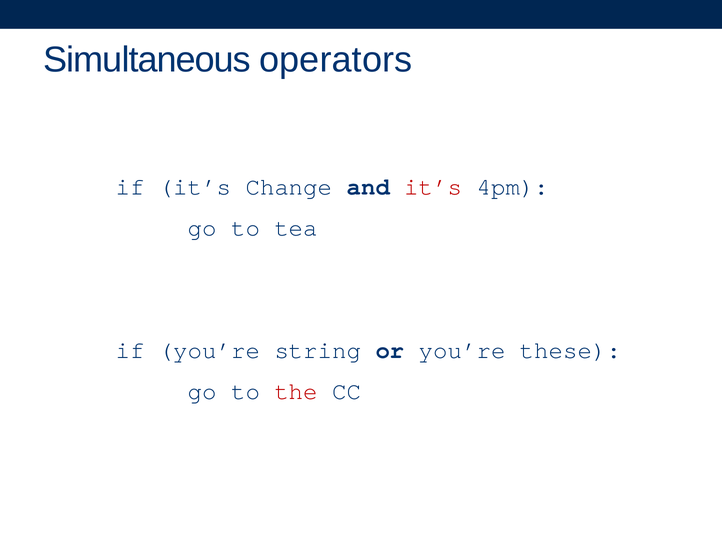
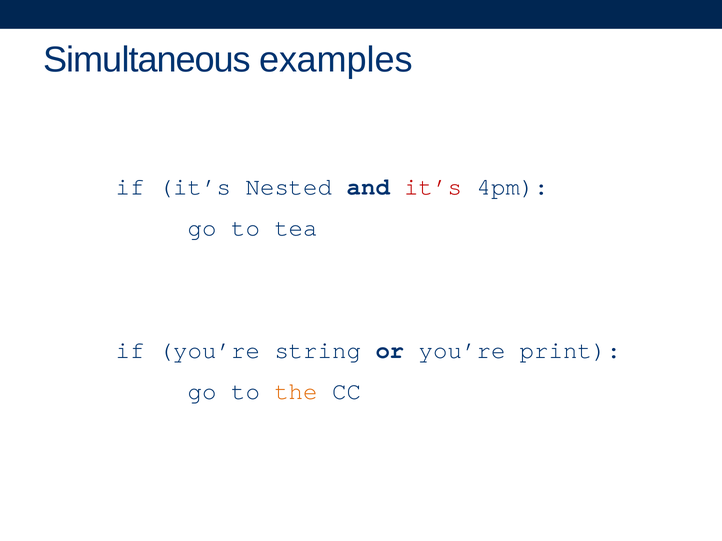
operators: operators -> examples (336, 60)
Change: Change -> Nested (289, 187)
these: these -> print (571, 351)
the colour: red -> orange (296, 392)
